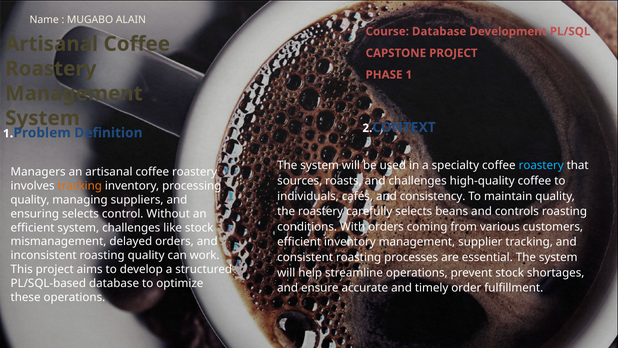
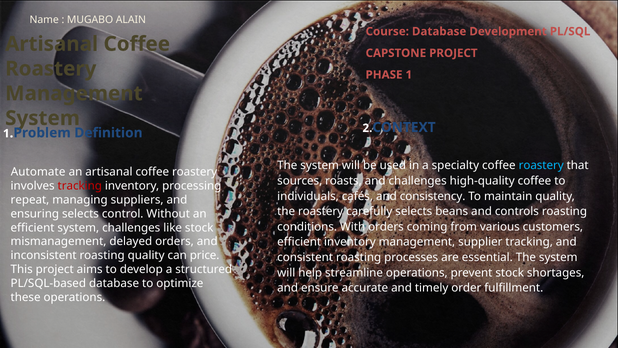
Managers: Managers -> Automate (38, 172)
tracking colour: orange -> red (80, 186)
quality: quality -> repeat (30, 200)
work: work -> price (205, 255)
